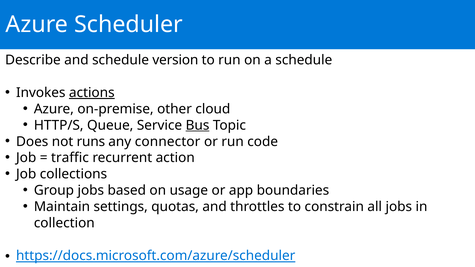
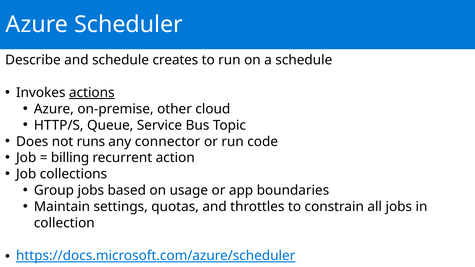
version: version -> creates (175, 60)
Bus underline: present -> none (197, 125)
traffic: traffic -> billing (70, 158)
